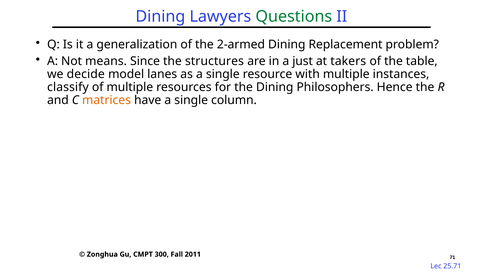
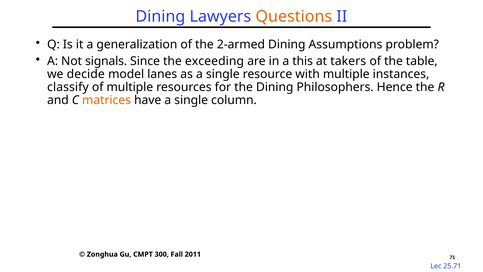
Questions colour: green -> orange (294, 16)
Replacement: Replacement -> Assumptions (345, 44)
means: means -> signals (106, 61)
structures: structures -> exceeding (214, 61)
just: just -> this (303, 61)
